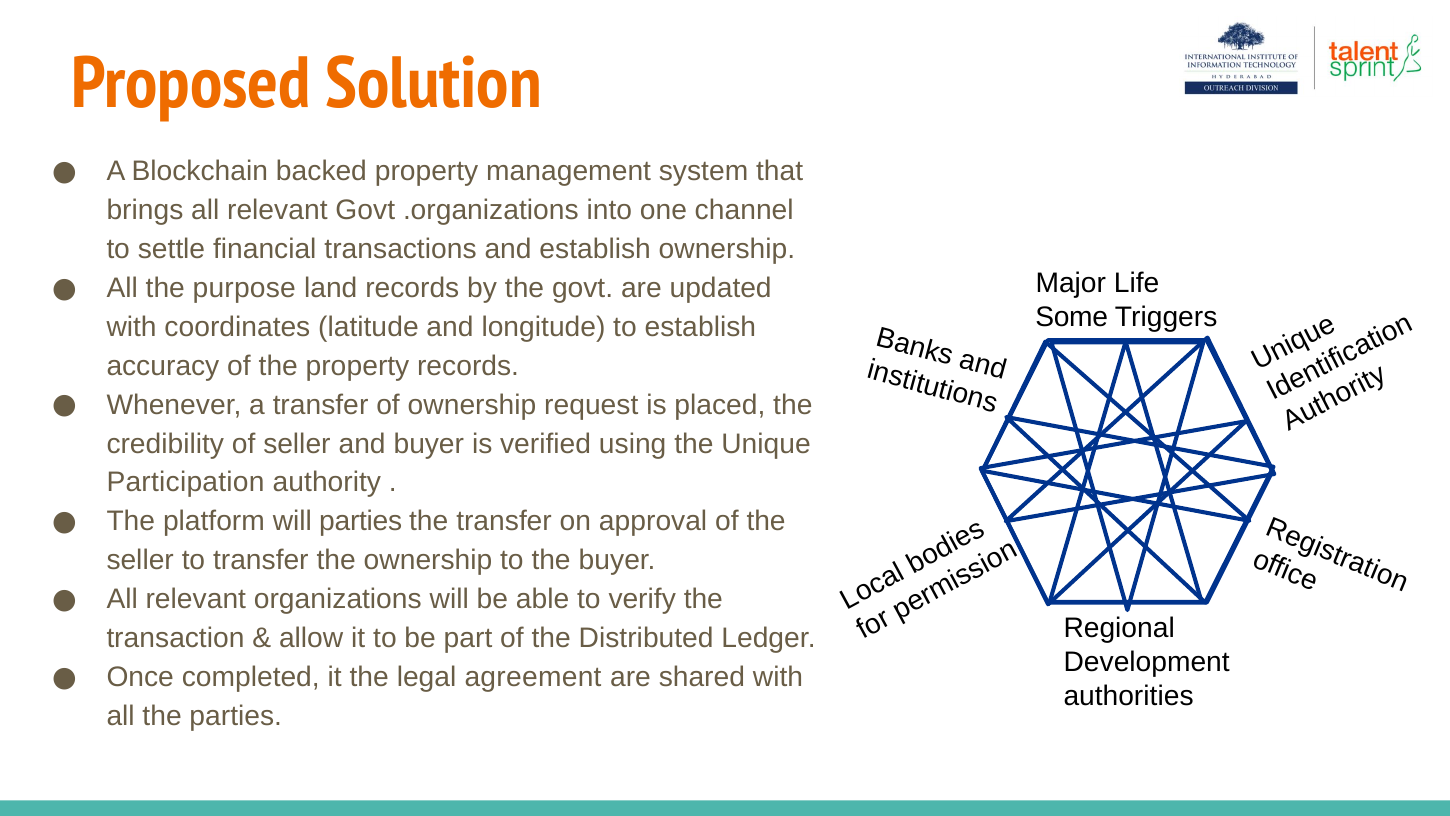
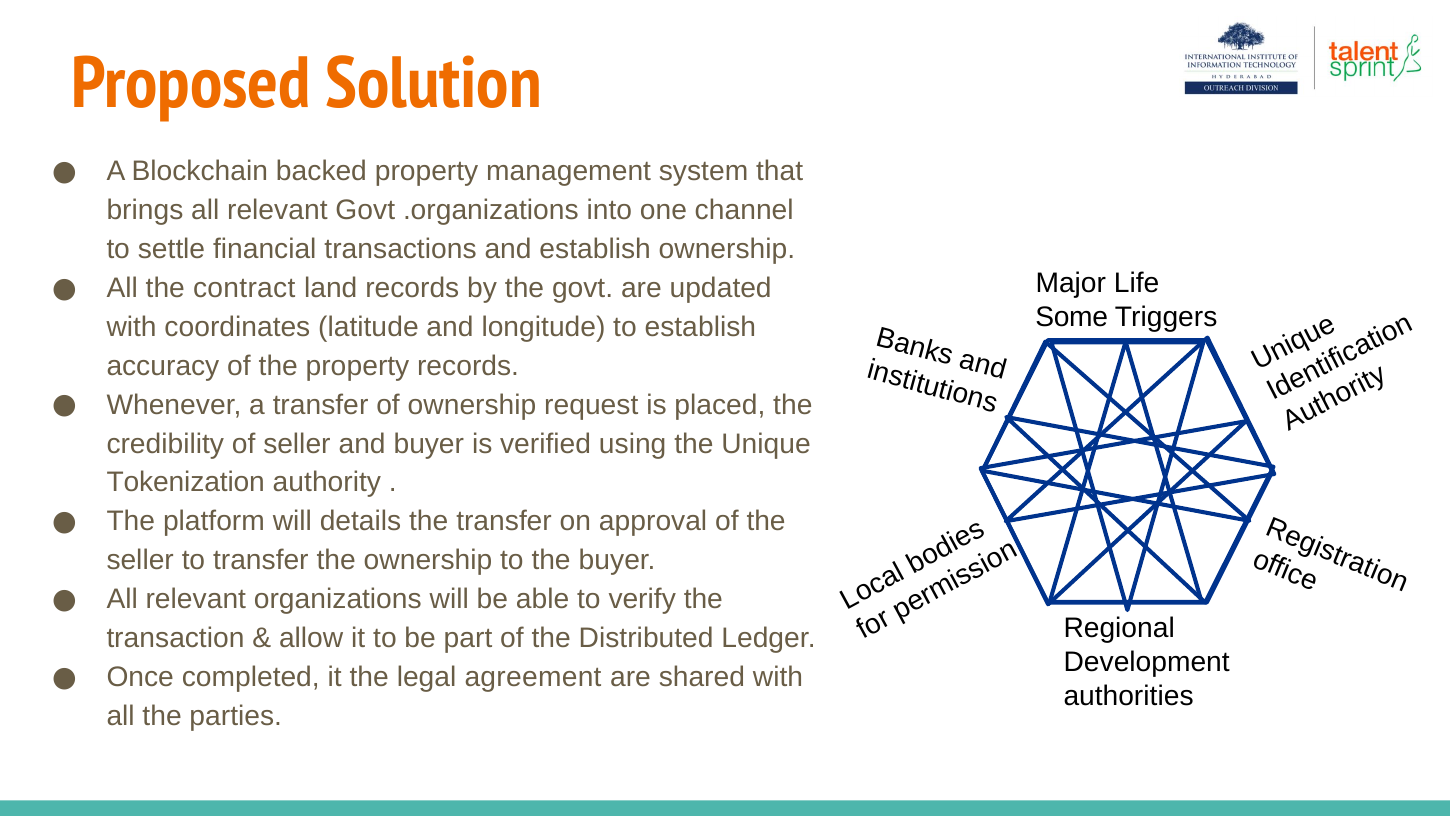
purpose: purpose -> contract (244, 288)
Participation: Participation -> Tokenization (186, 482)
will parties: parties -> details (361, 521)
